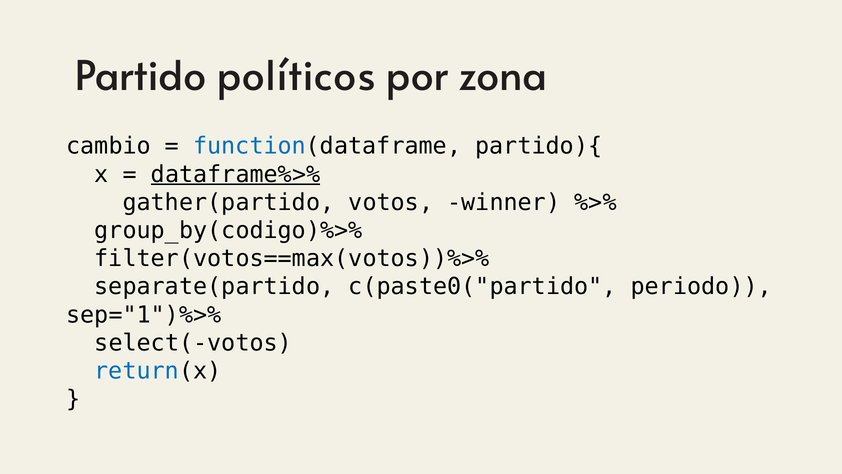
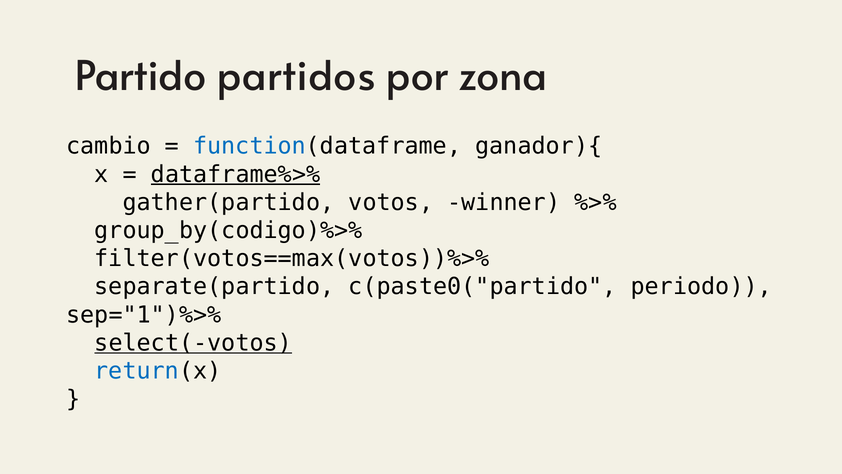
políticos: políticos -> partidos (296, 77)
partido){: partido){ -> ganador){ (539, 146)
select(-votos underline: none -> present (193, 343)
